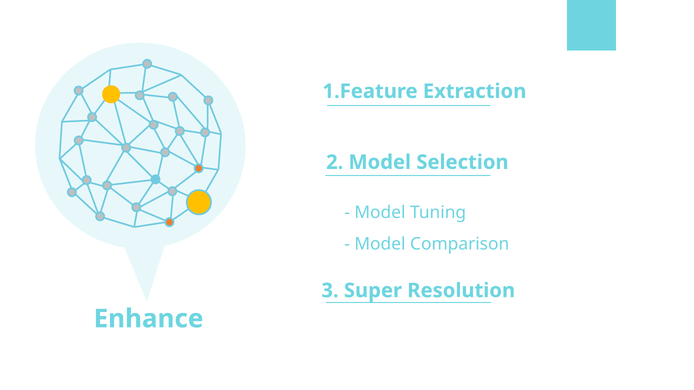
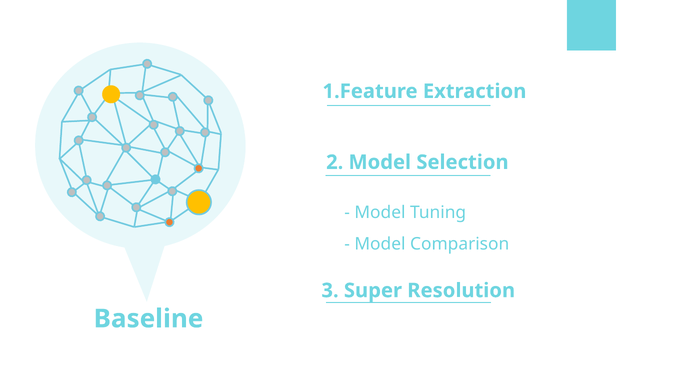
Enhance: Enhance -> Baseline (148, 319)
